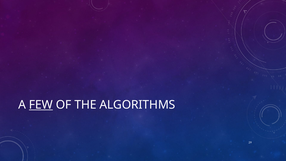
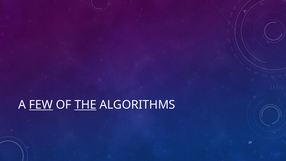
THE underline: none -> present (85, 105)
